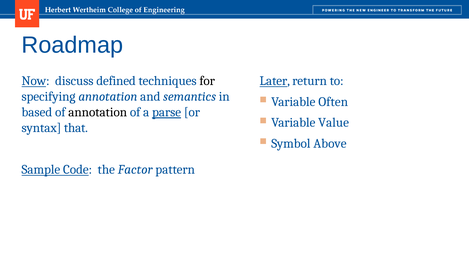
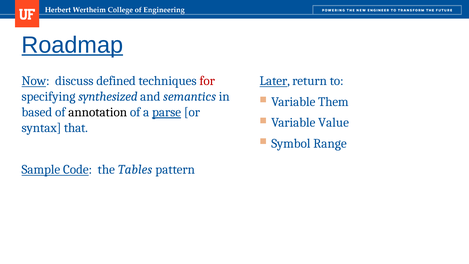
Roadmap underline: none -> present (72, 45)
for colour: black -> red (207, 81)
specifying annotation: annotation -> synthesized (108, 97)
Often: Often -> Them (333, 102)
Above: Above -> Range (330, 143)
Factor: Factor -> Tables (135, 170)
